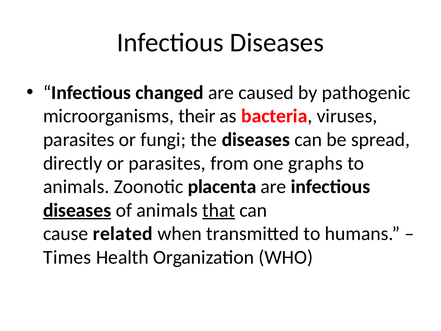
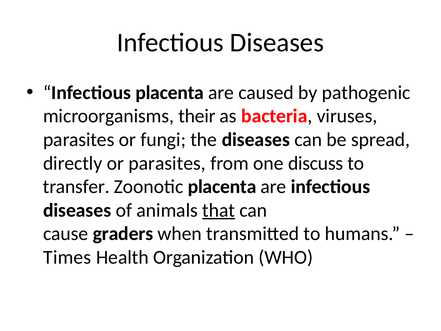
Infectious changed: changed -> placenta (170, 93)
graphs: graphs -> discuss (316, 163)
animals: animals -> transfer (76, 187)
diseases underline: present -> none (77, 210)
related: related -> graders (123, 234)
